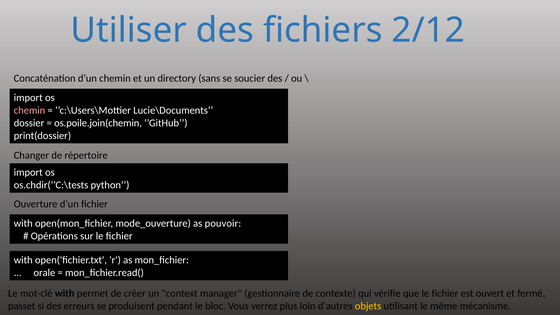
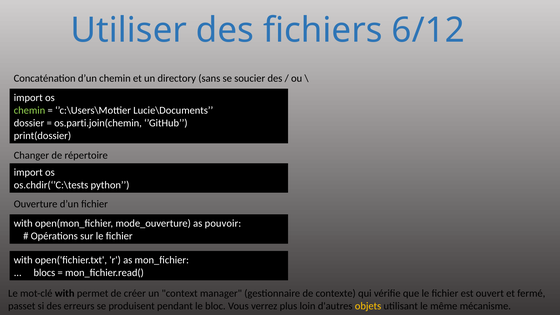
2/12: 2/12 -> 6/12 (428, 30)
chemin colour: pink -> light green (29, 110)
os.poile.join(chemin: os.poile.join(chemin -> os.parti.join(chemin (98, 123)
orale: orale -> blocs (44, 273)
